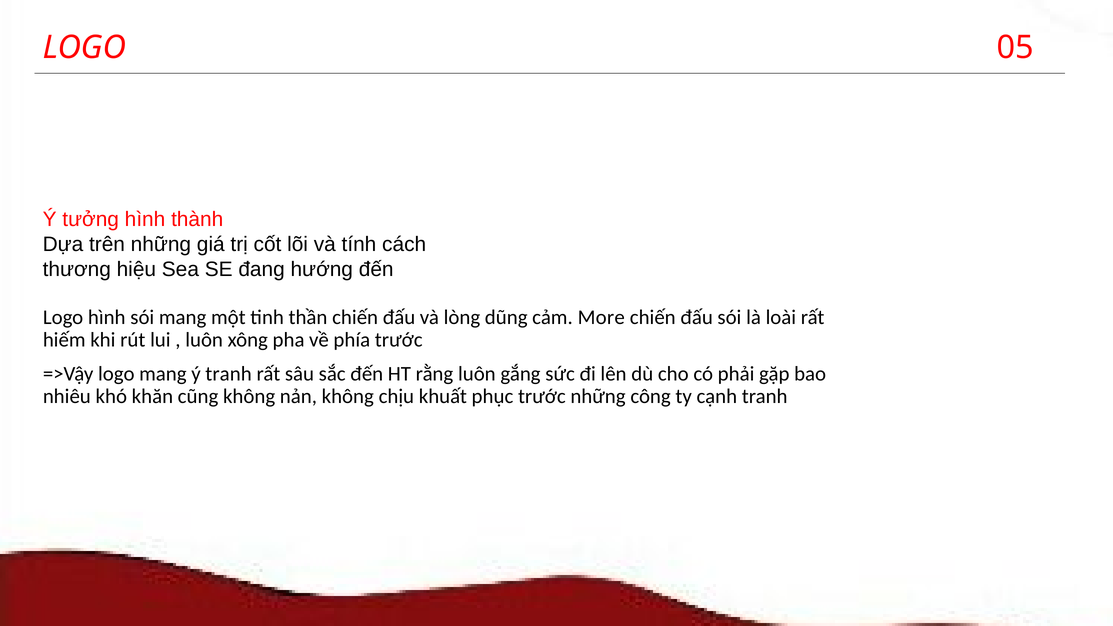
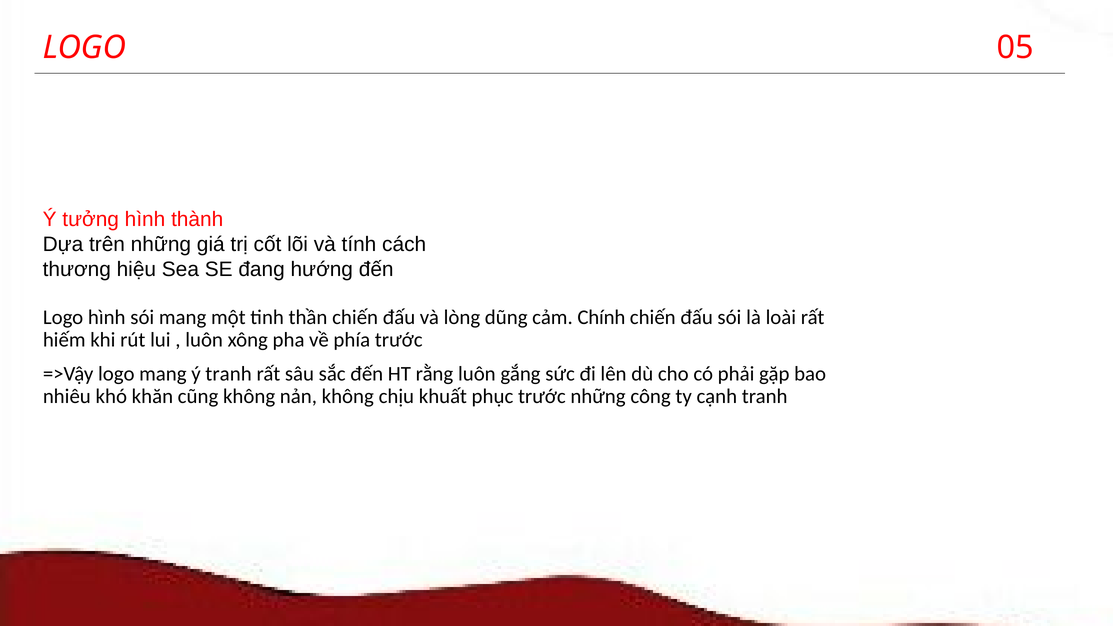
More: More -> Chính (601, 317)
